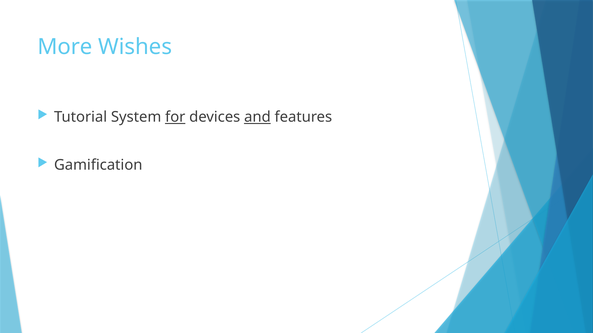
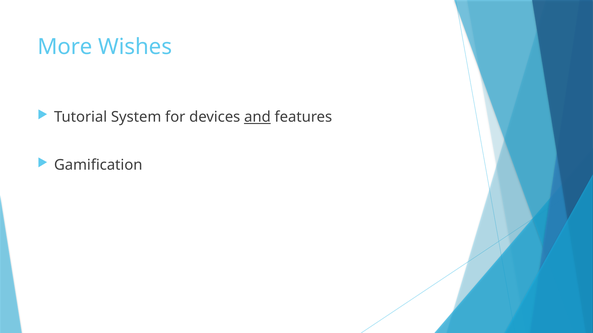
for underline: present -> none (175, 117)
